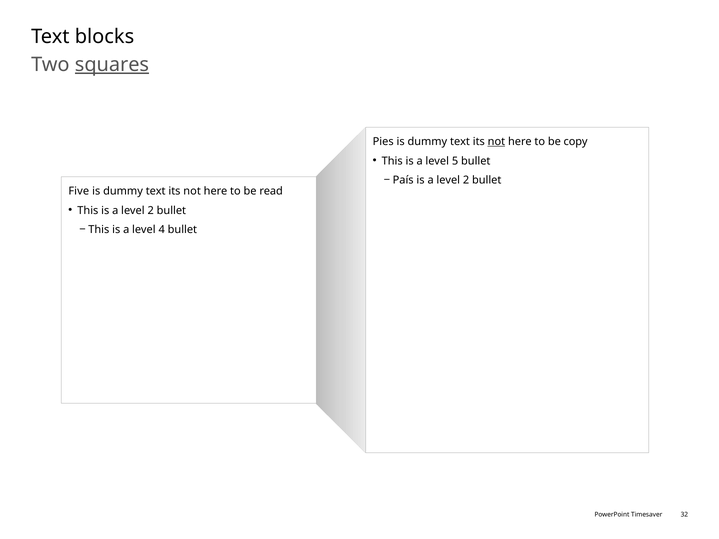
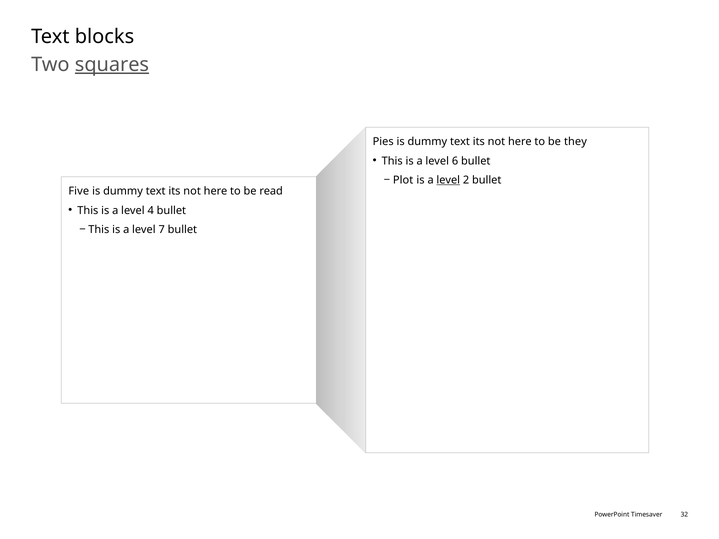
not underline: present -> none (496, 142)
copy: copy -> they (575, 142)
5: 5 -> 6 (455, 161)
País: País -> Plot (403, 180)
level underline: none -> present (448, 180)
2: 2 -> 4 (151, 210)
4: 4 -> 7 (162, 230)
